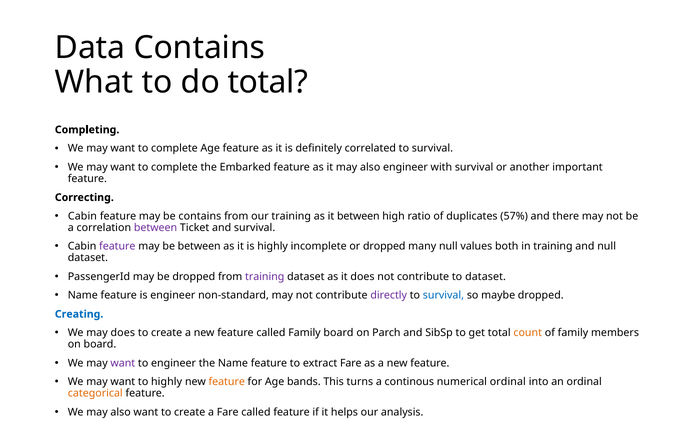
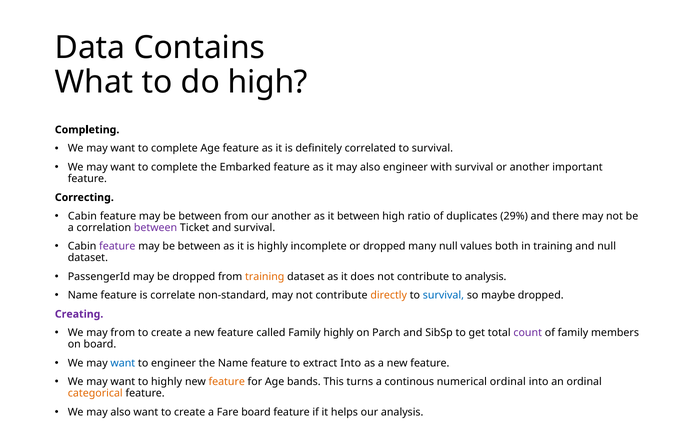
do total: total -> high (268, 82)
contains: contains -> between (200, 216)
our training: training -> another (291, 216)
57%: 57% -> 29% (514, 216)
training colour: purple -> orange (265, 277)
to dataset: dataset -> analysis (486, 277)
is engineer: engineer -> correlate (173, 295)
directly colour: purple -> orange (389, 295)
Creating colour: blue -> purple (79, 314)
may does: does -> from (123, 333)
Family board: board -> highly (339, 333)
count colour: orange -> purple (528, 333)
want colour: purple -> blue (123, 363)
extract Fare: Fare -> Into (351, 363)
Fare called: called -> board (256, 412)
